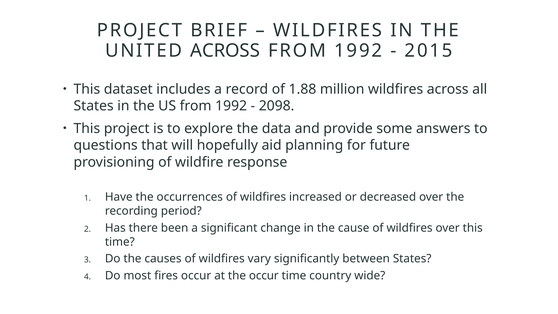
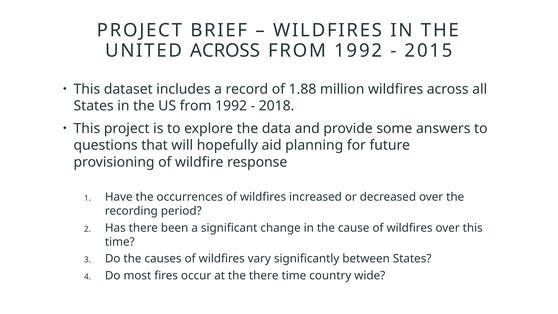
2098: 2098 -> 2018 (277, 106)
the occur: occur -> there (264, 275)
